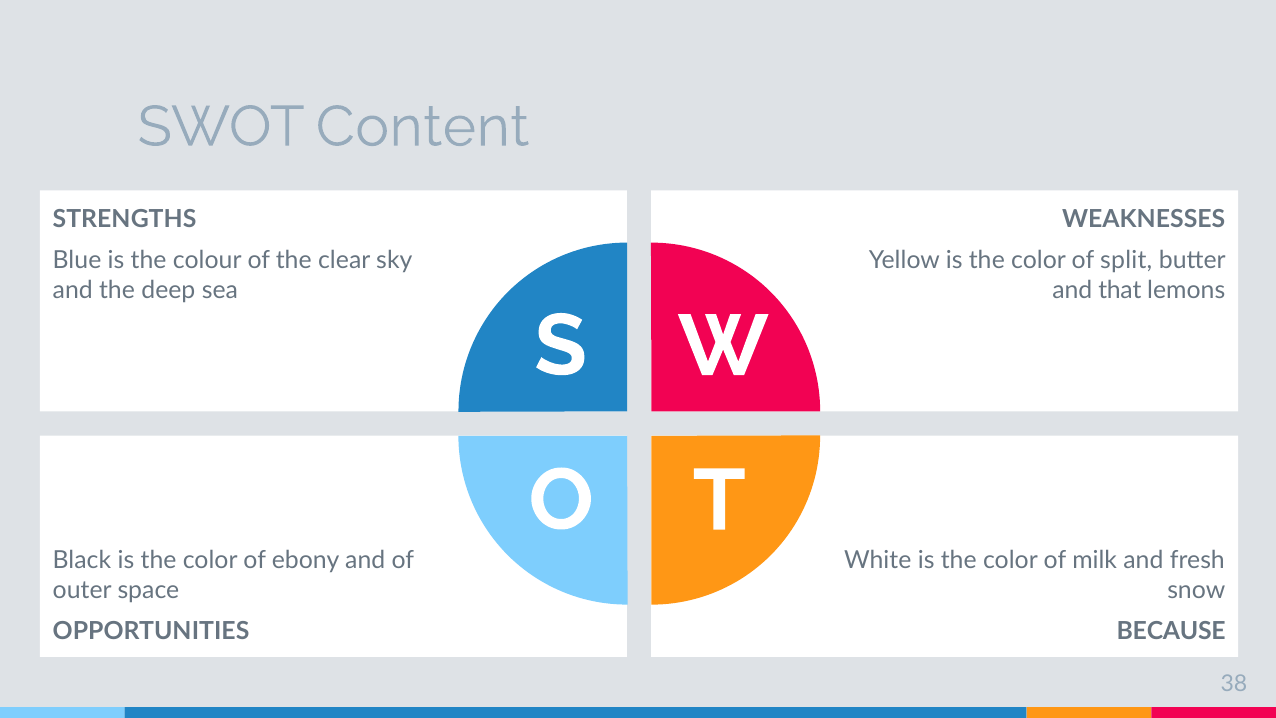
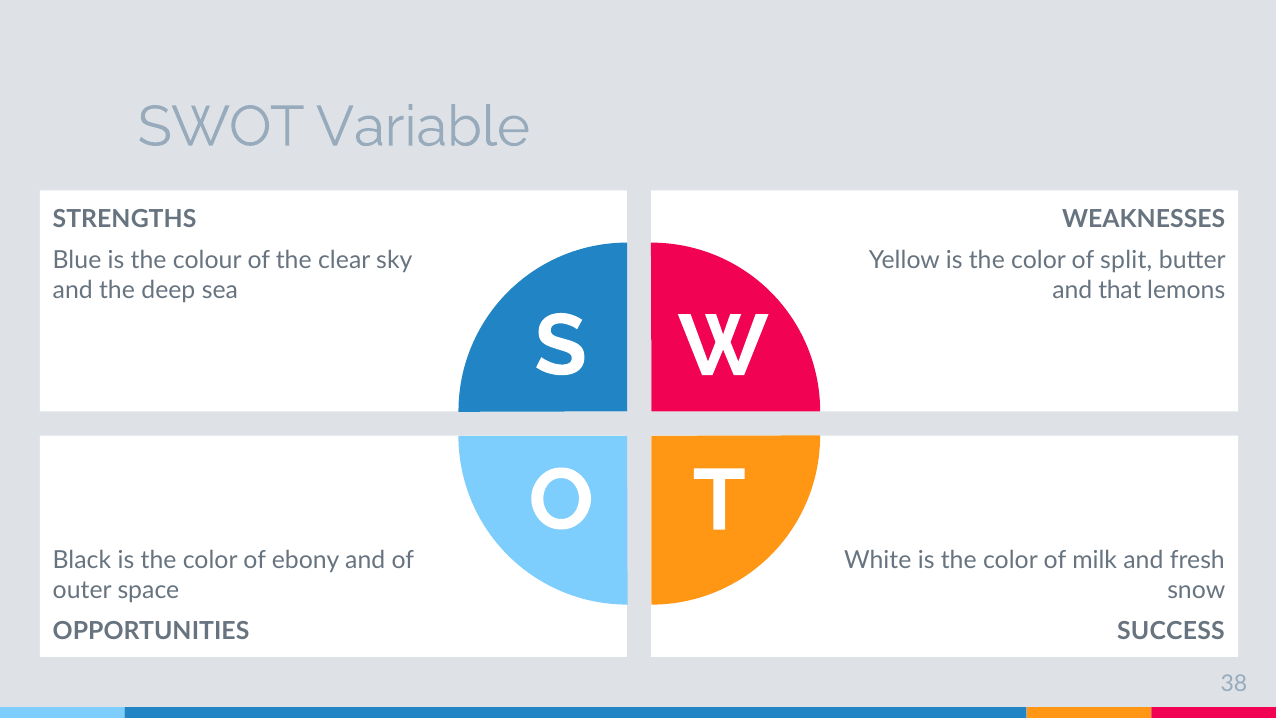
Content: Content -> Variable (423, 127)
BECAUSE: BECAUSE -> SUCCESS (1171, 631)
